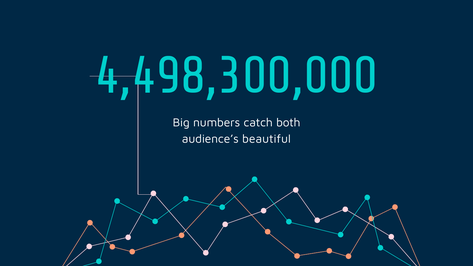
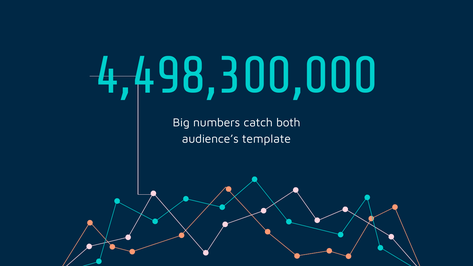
beautiful: beautiful -> template (266, 139)
